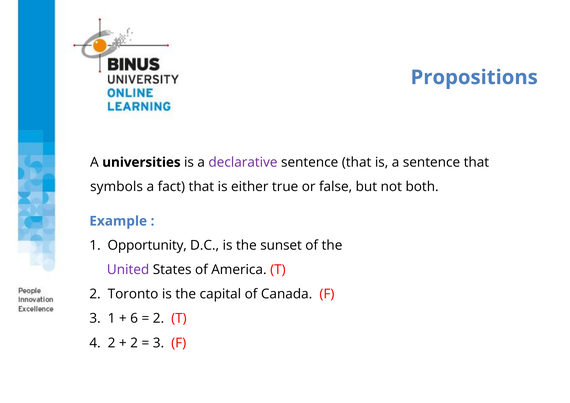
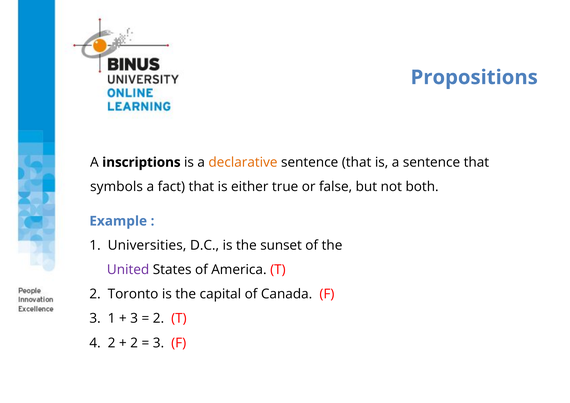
universities: universities -> inscriptions (141, 162)
declarative colour: purple -> orange (243, 162)
Opportunity: Opportunity -> Universities (147, 246)
6: 6 -> 3 (134, 319)
